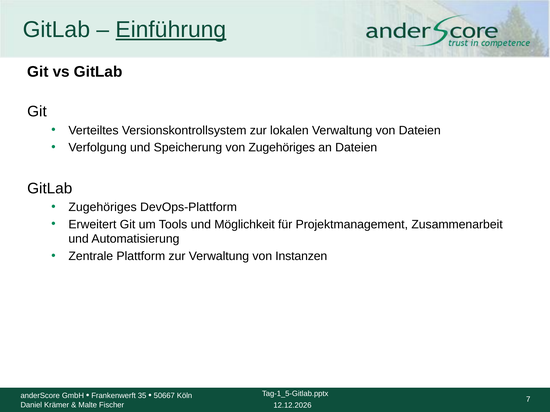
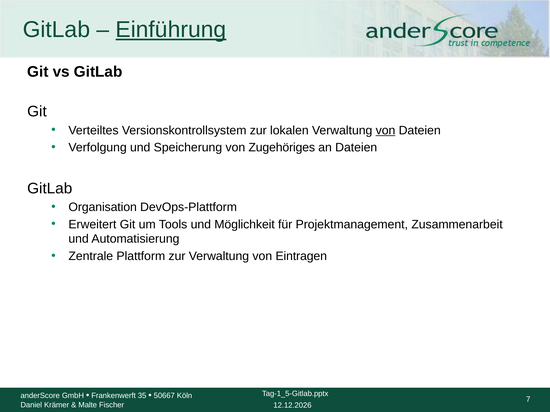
von underline: none -> present (386, 130)
Zugehöriges: Zugehöriges -> Organisation (103, 207)
Instanzen: Instanzen -> Eintragen (301, 256)
